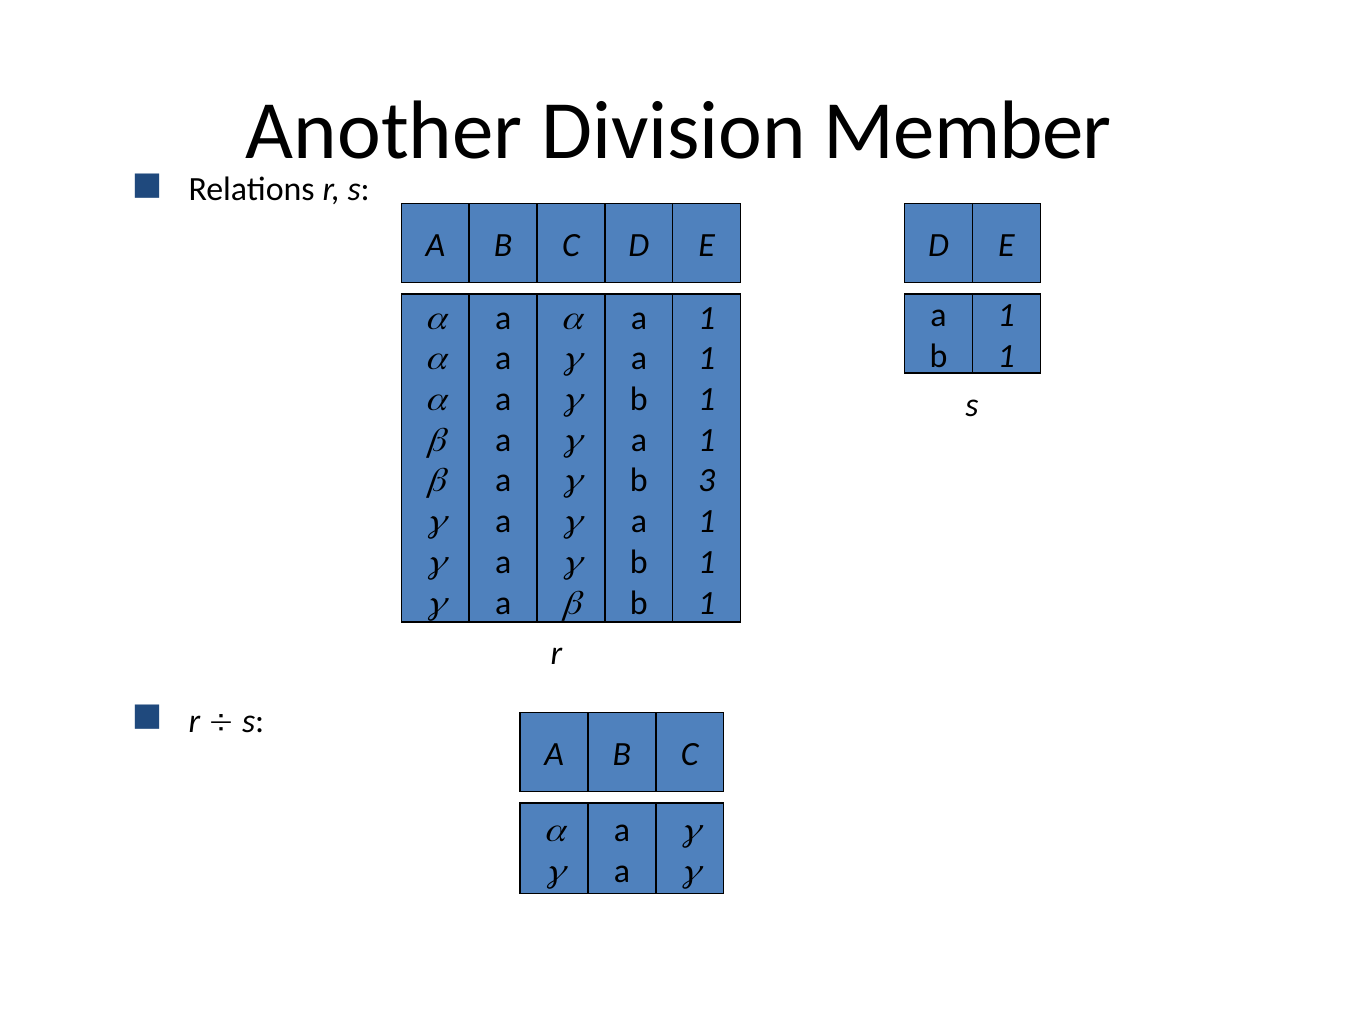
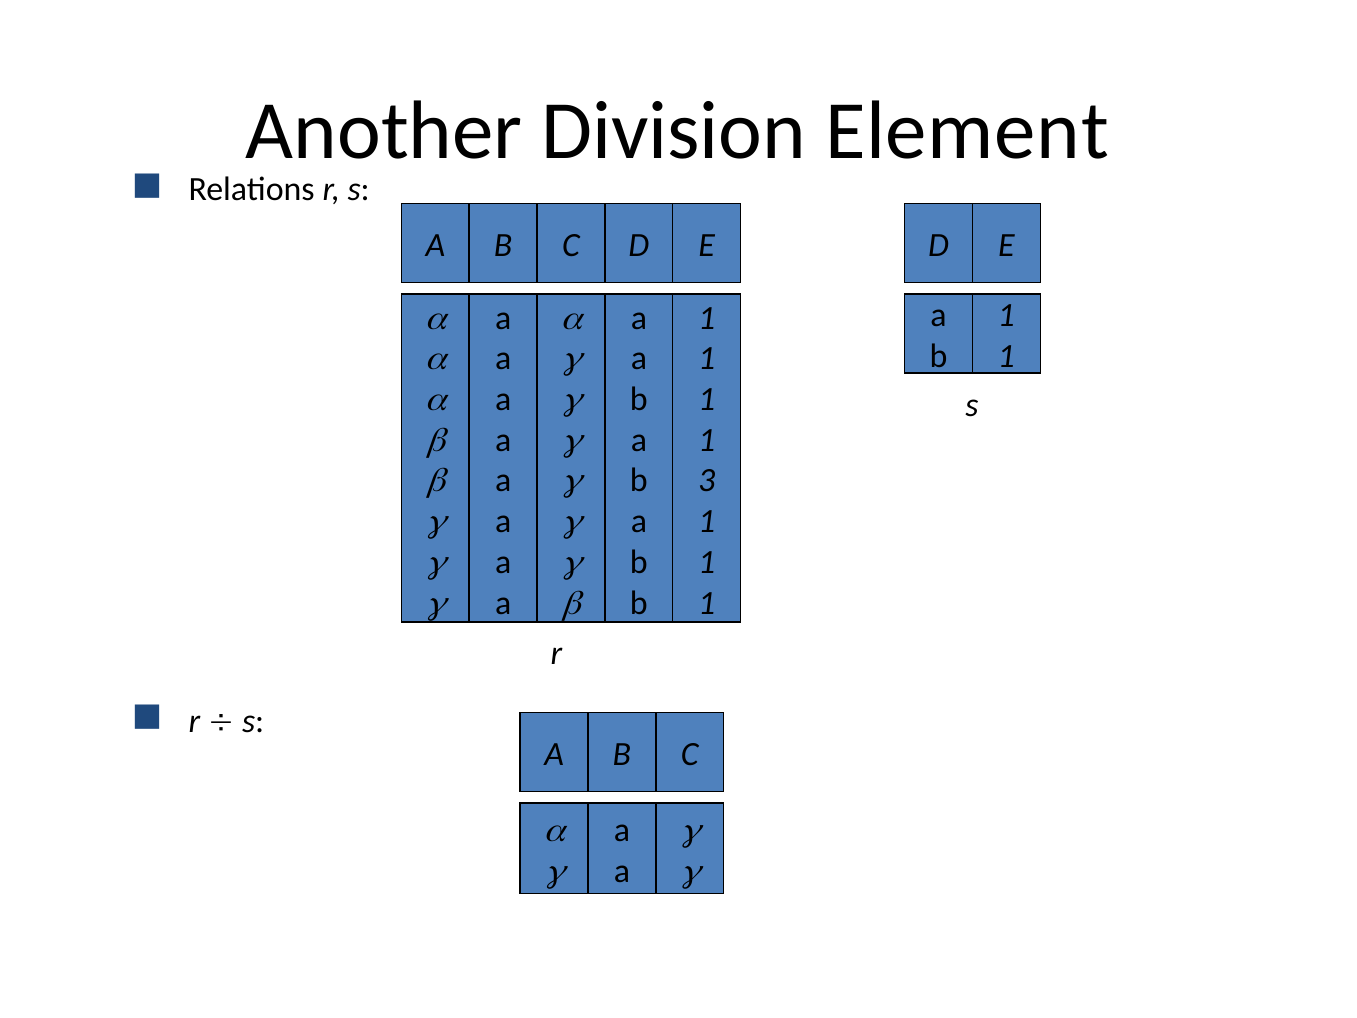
Member: Member -> Element (967, 131)
